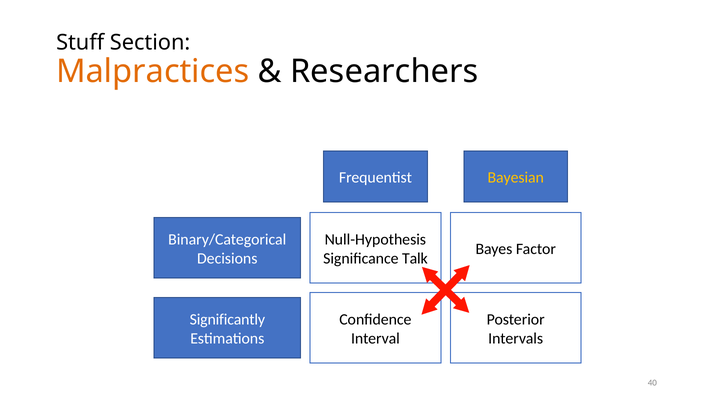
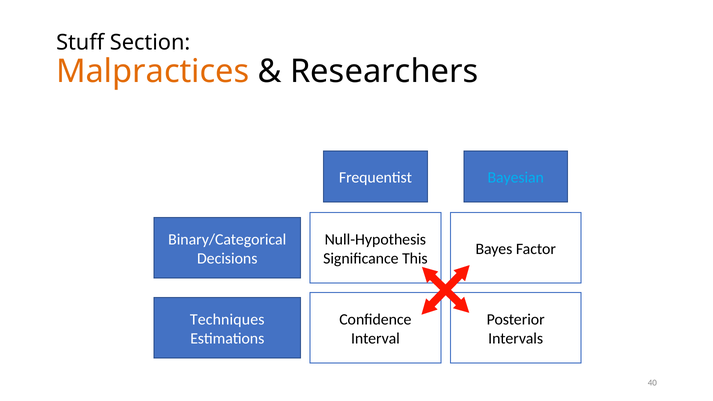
Bayesian colour: yellow -> light blue (516, 178)
Talk: Talk -> This (415, 258)
Significantly: Significantly -> Techniques (227, 319)
